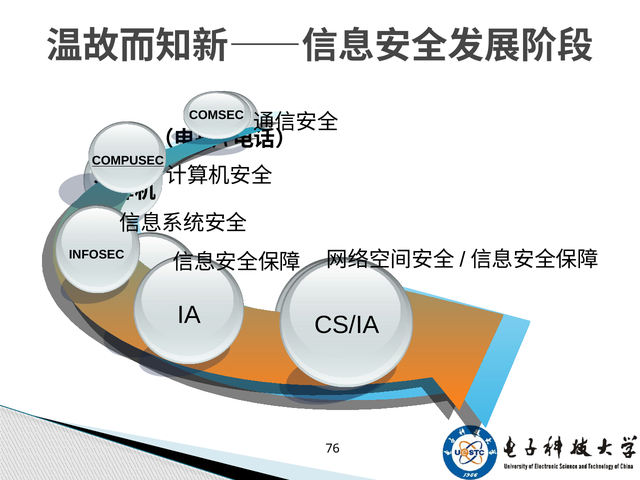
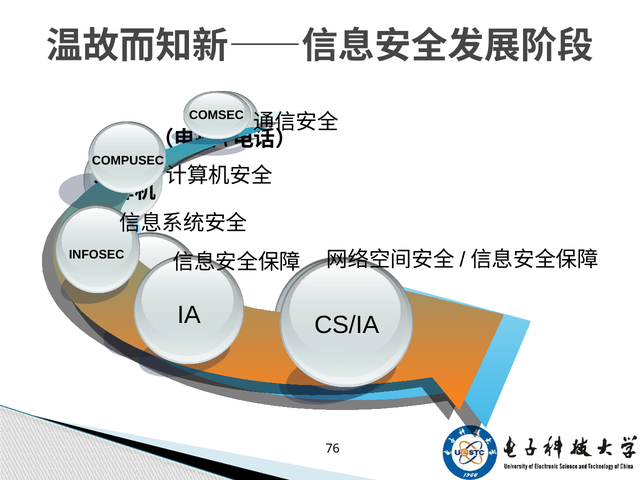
COMPUSEC underline: present -> none (128, 161)
